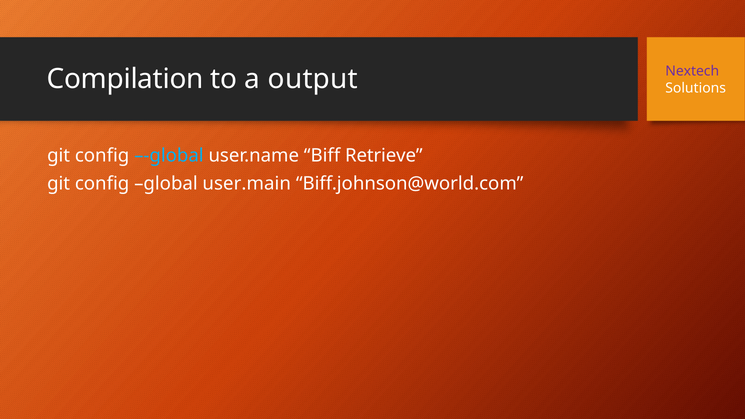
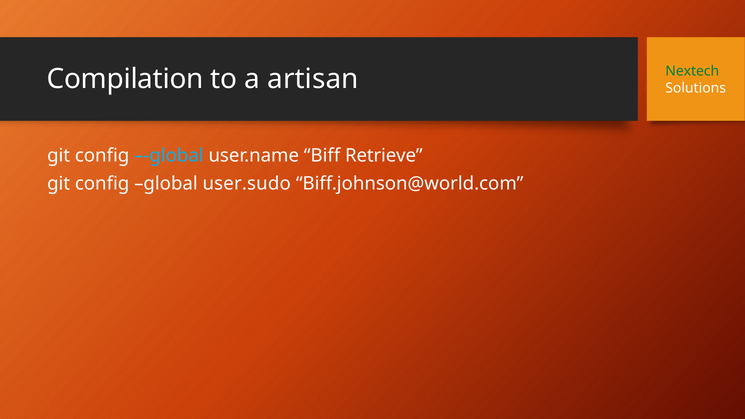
Nextech colour: purple -> green (692, 71)
output: output -> artisan (313, 79)
user.main: user.main -> user.sudo (247, 183)
